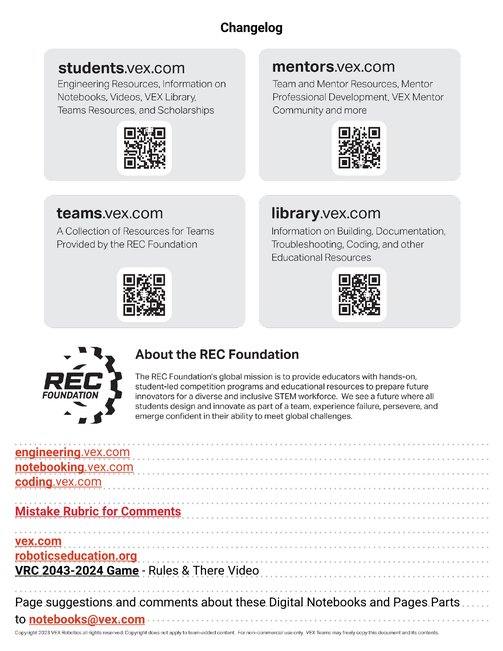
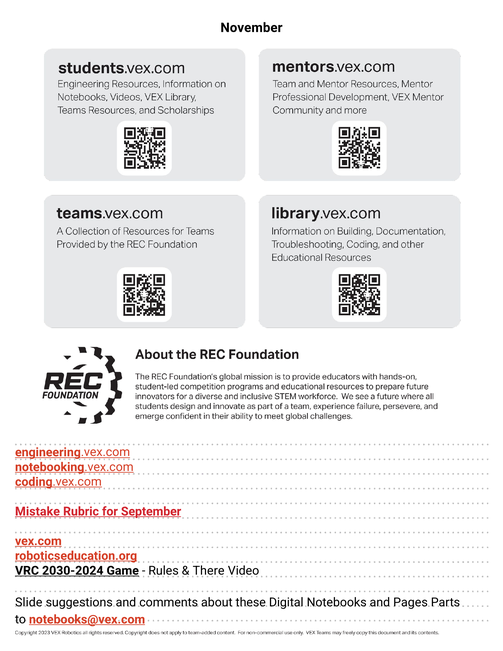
Changelog: Changelog -> November (251, 28)
for Comments: Comments -> September (151, 511)
2043-2024: 2043-2024 -> 2030-2024 (73, 571)
Page: Page -> Slide (29, 602)
